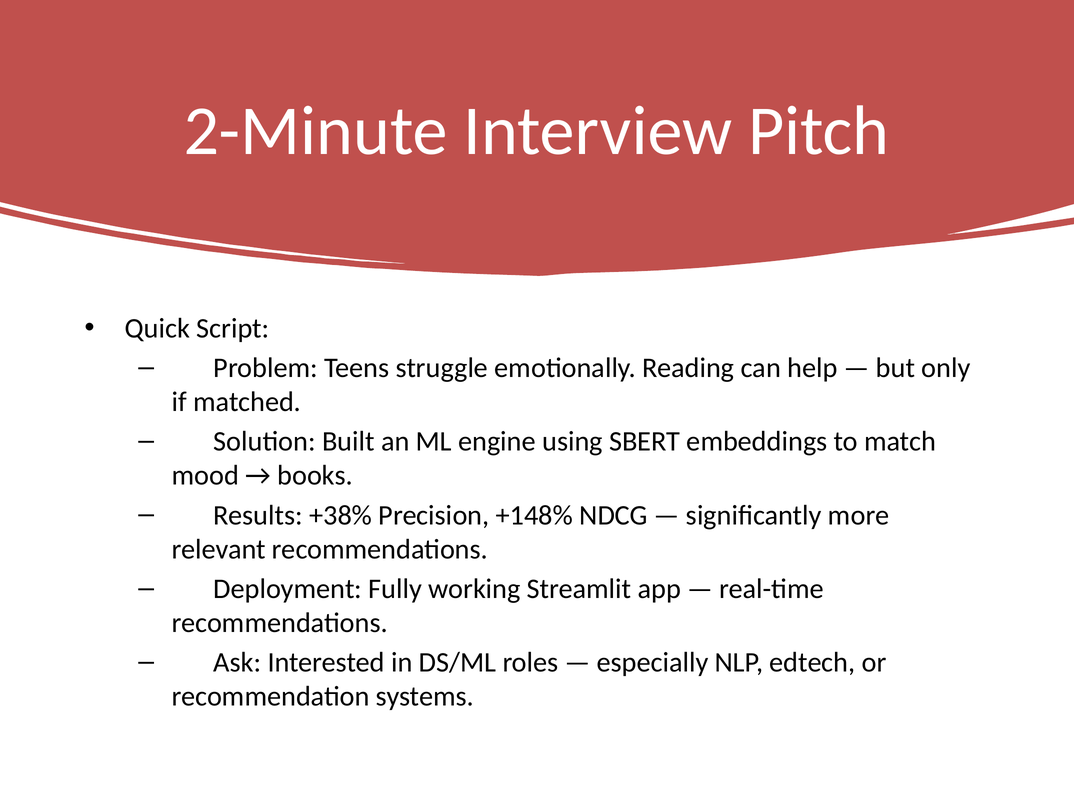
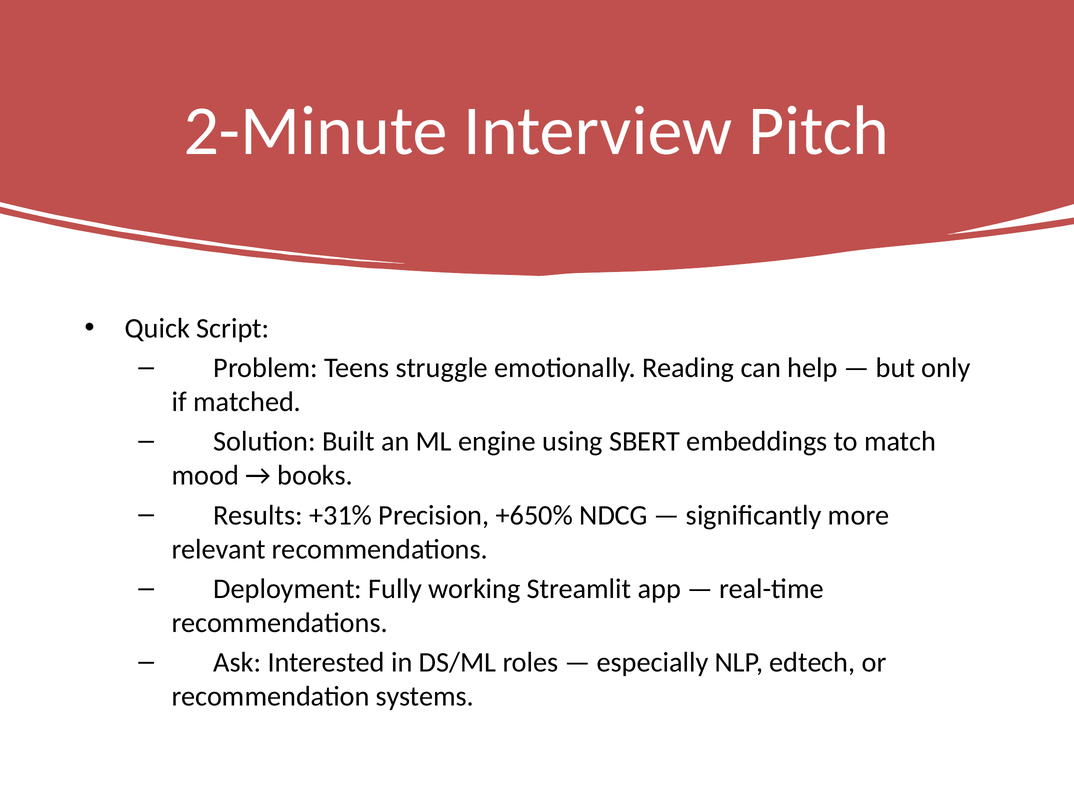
+38%: +38% -> +31% (341, 515)
+148%: +148% -> +650% (534, 515)
